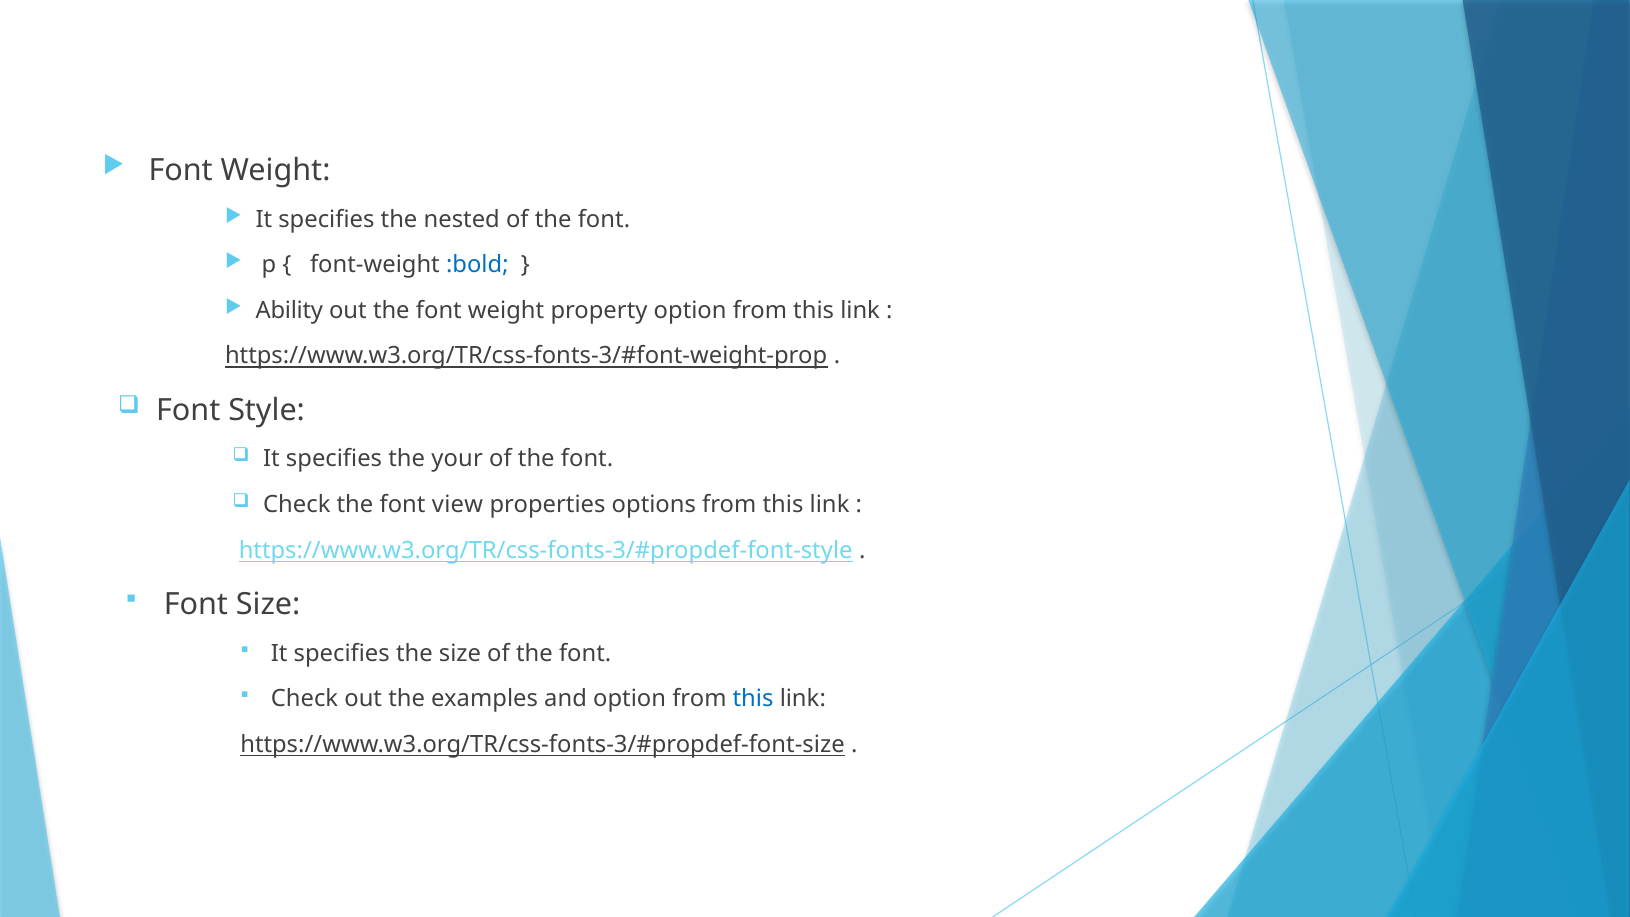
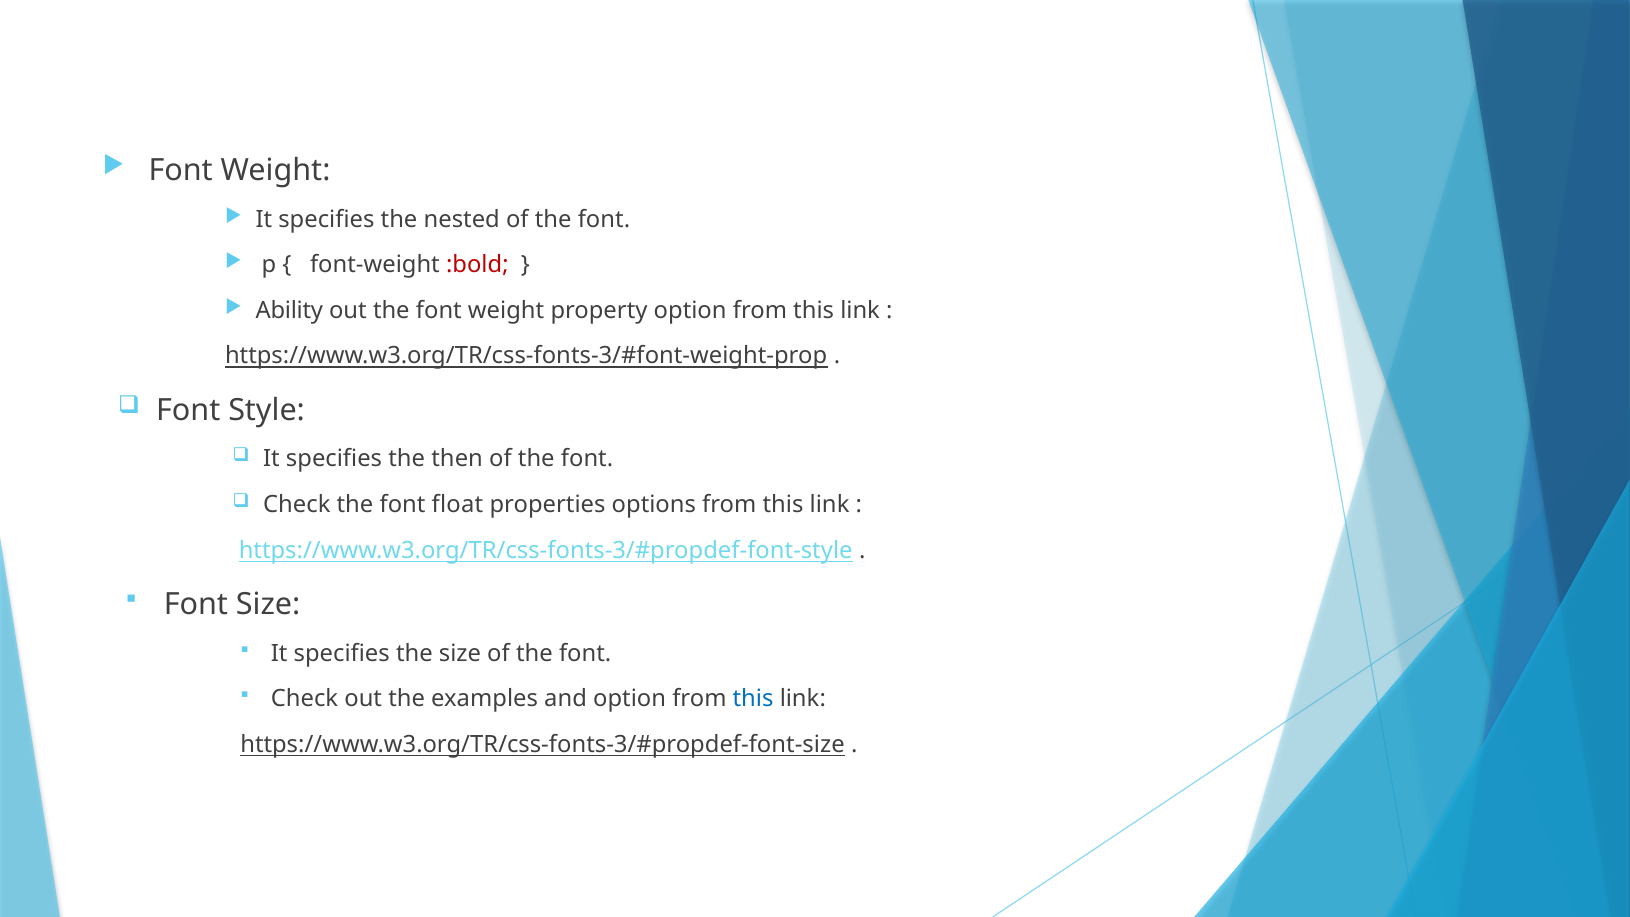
:bold colour: blue -> red (477, 265)
your: your -> then (457, 459)
view: view -> float (457, 505)
